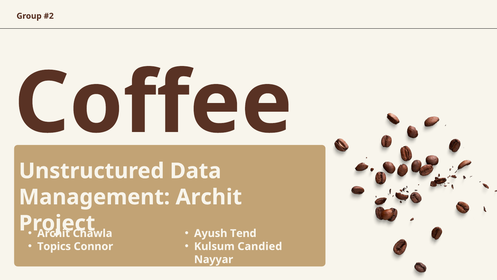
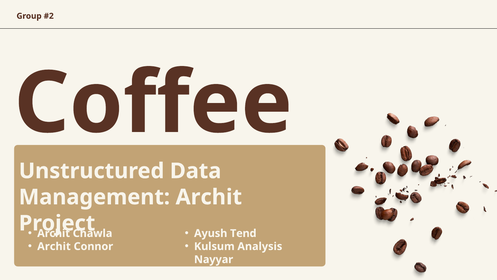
Topics: Topics -> Archit (54, 246)
Candied: Candied -> Analysis (260, 246)
